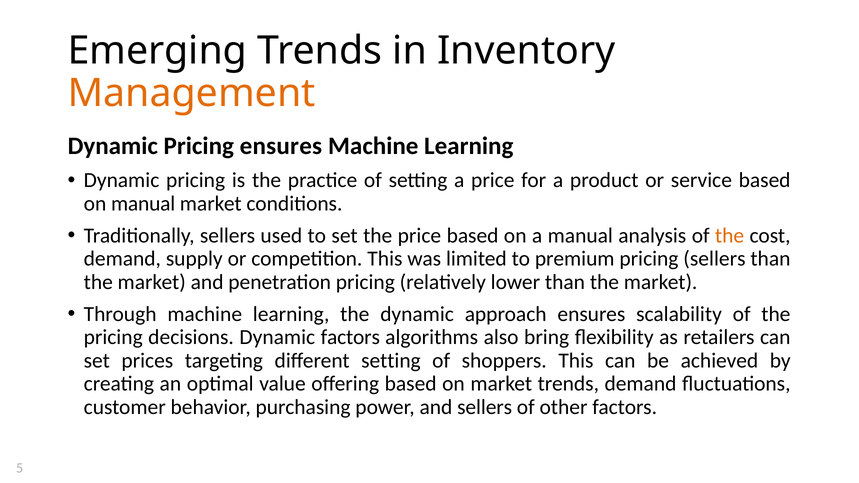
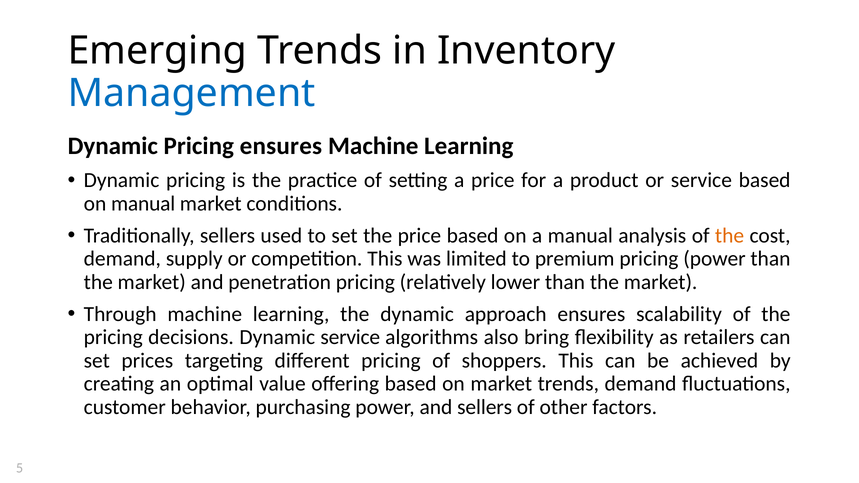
Management colour: orange -> blue (192, 93)
pricing sellers: sellers -> power (715, 259)
Dynamic factors: factors -> service (350, 338)
different setting: setting -> pricing (391, 361)
